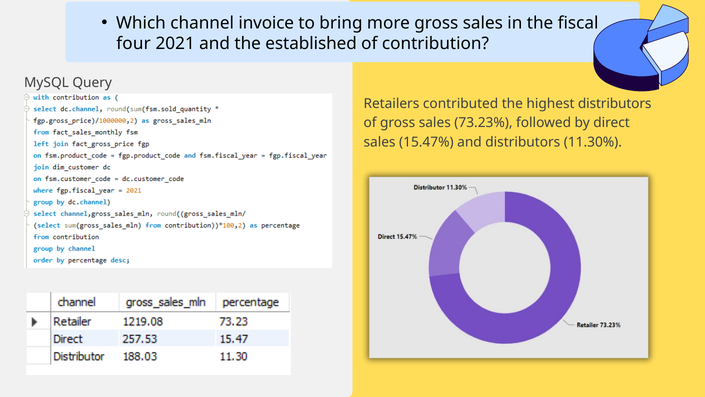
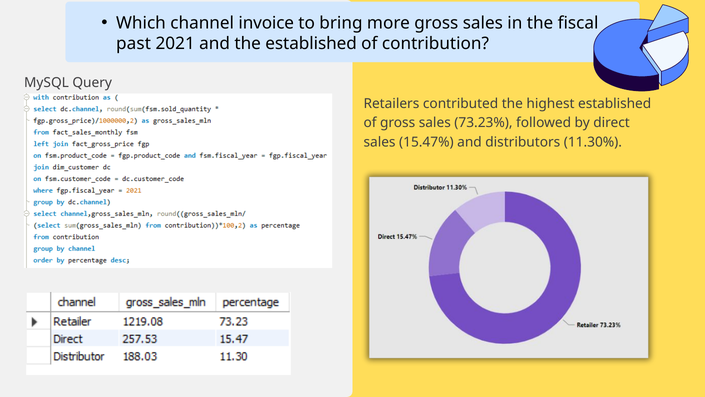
four: four -> past (134, 44)
highest distributors: distributors -> established (615, 103)
